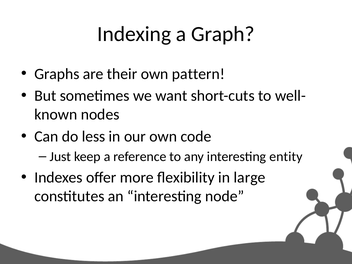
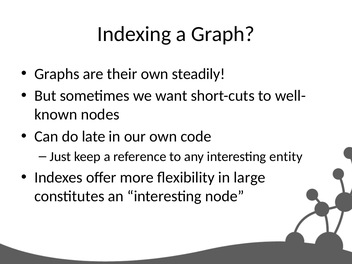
pattern: pattern -> steadily (199, 74)
less: less -> late (94, 136)
